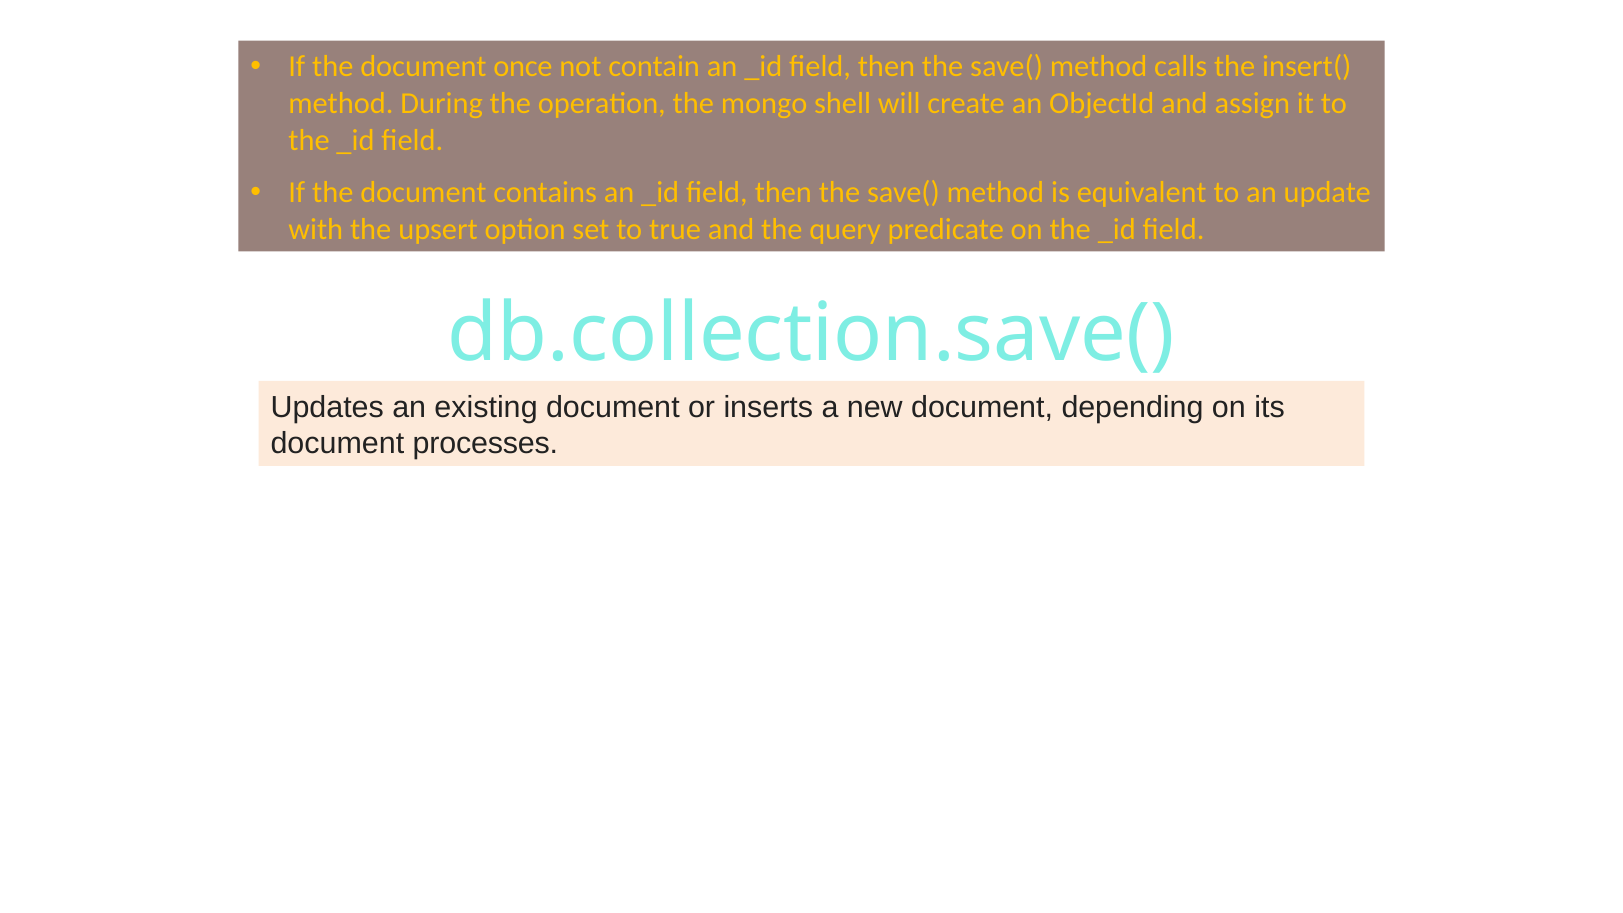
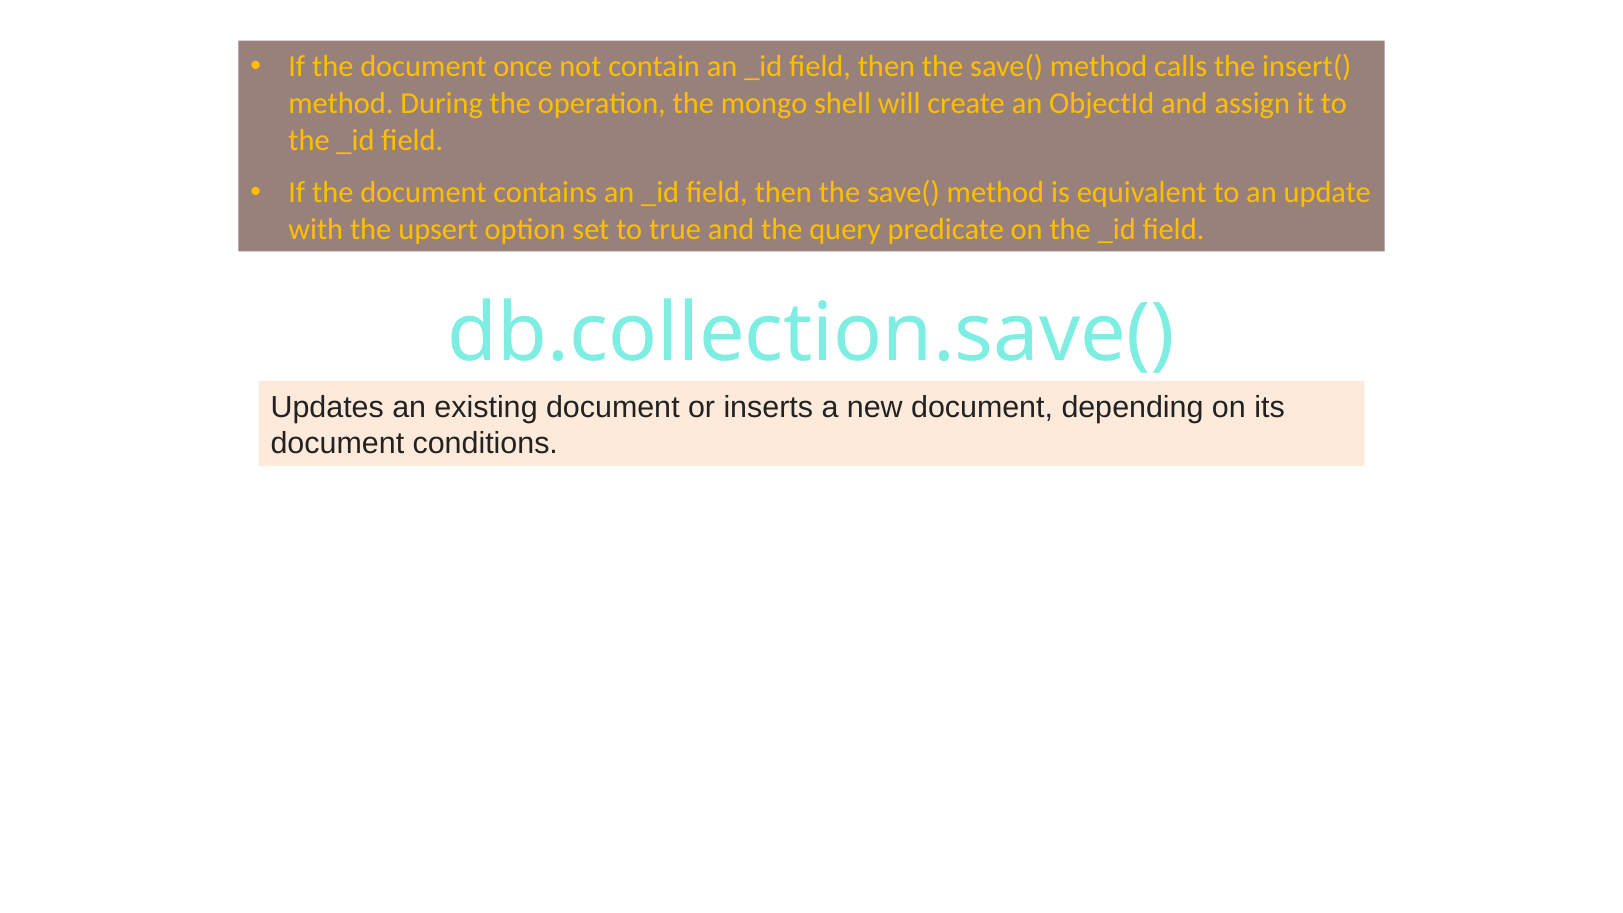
processes: processes -> conditions (485, 444)
